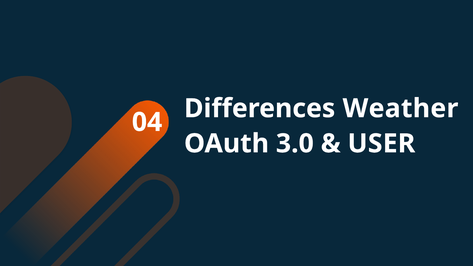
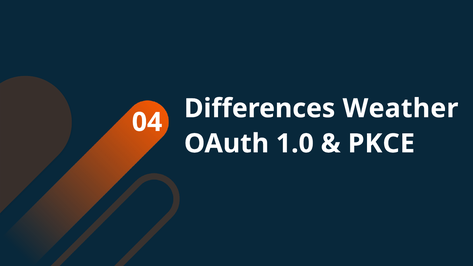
3.0: 3.0 -> 1.0 (295, 144)
USER: USER -> PKCE (381, 144)
